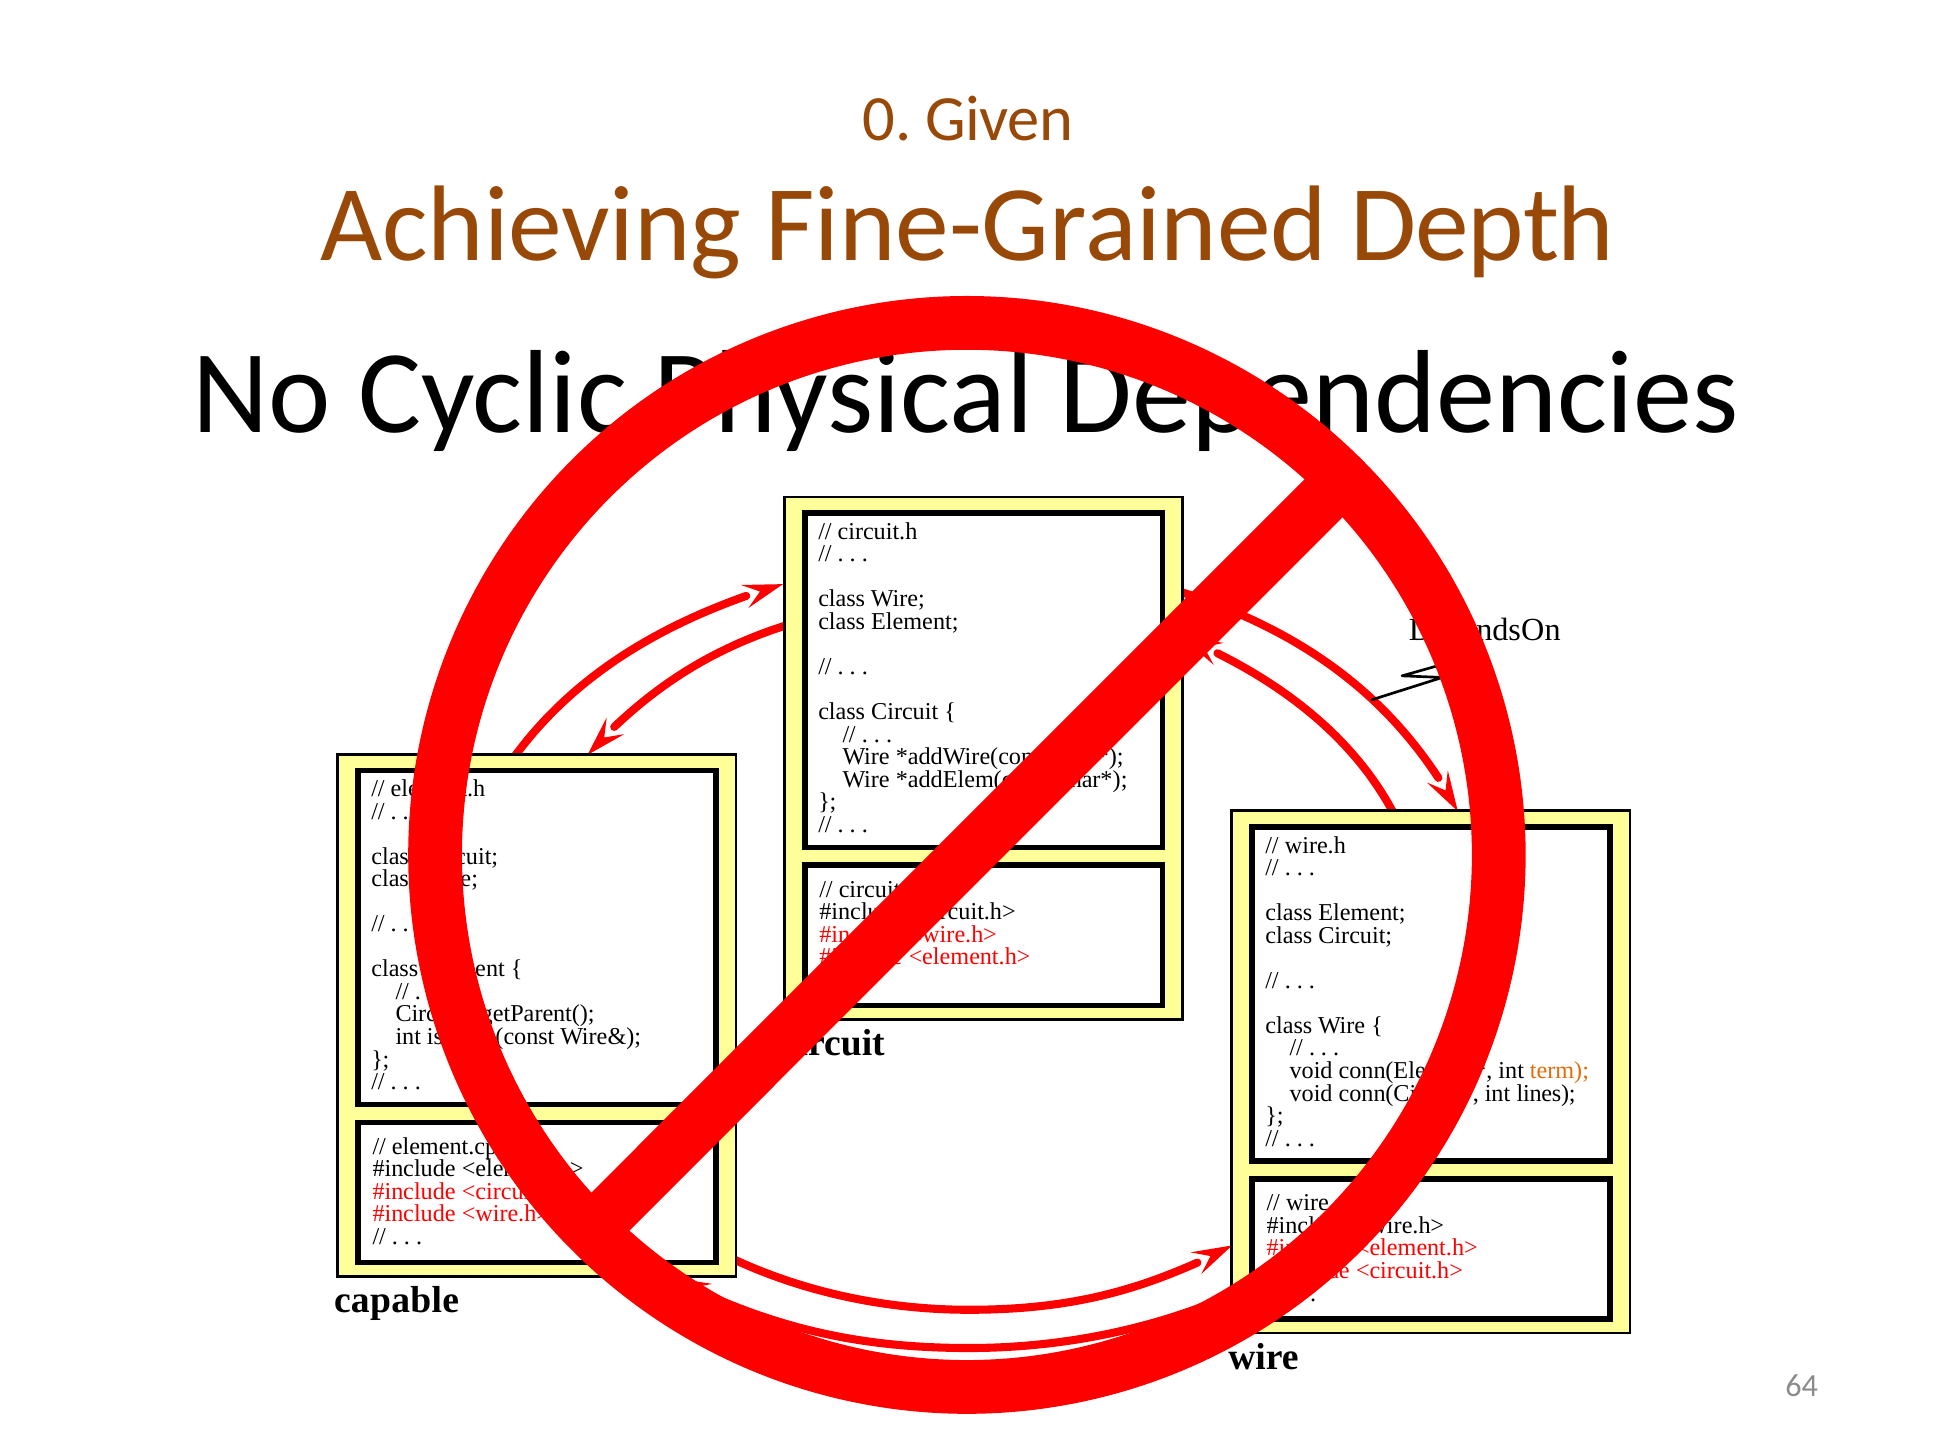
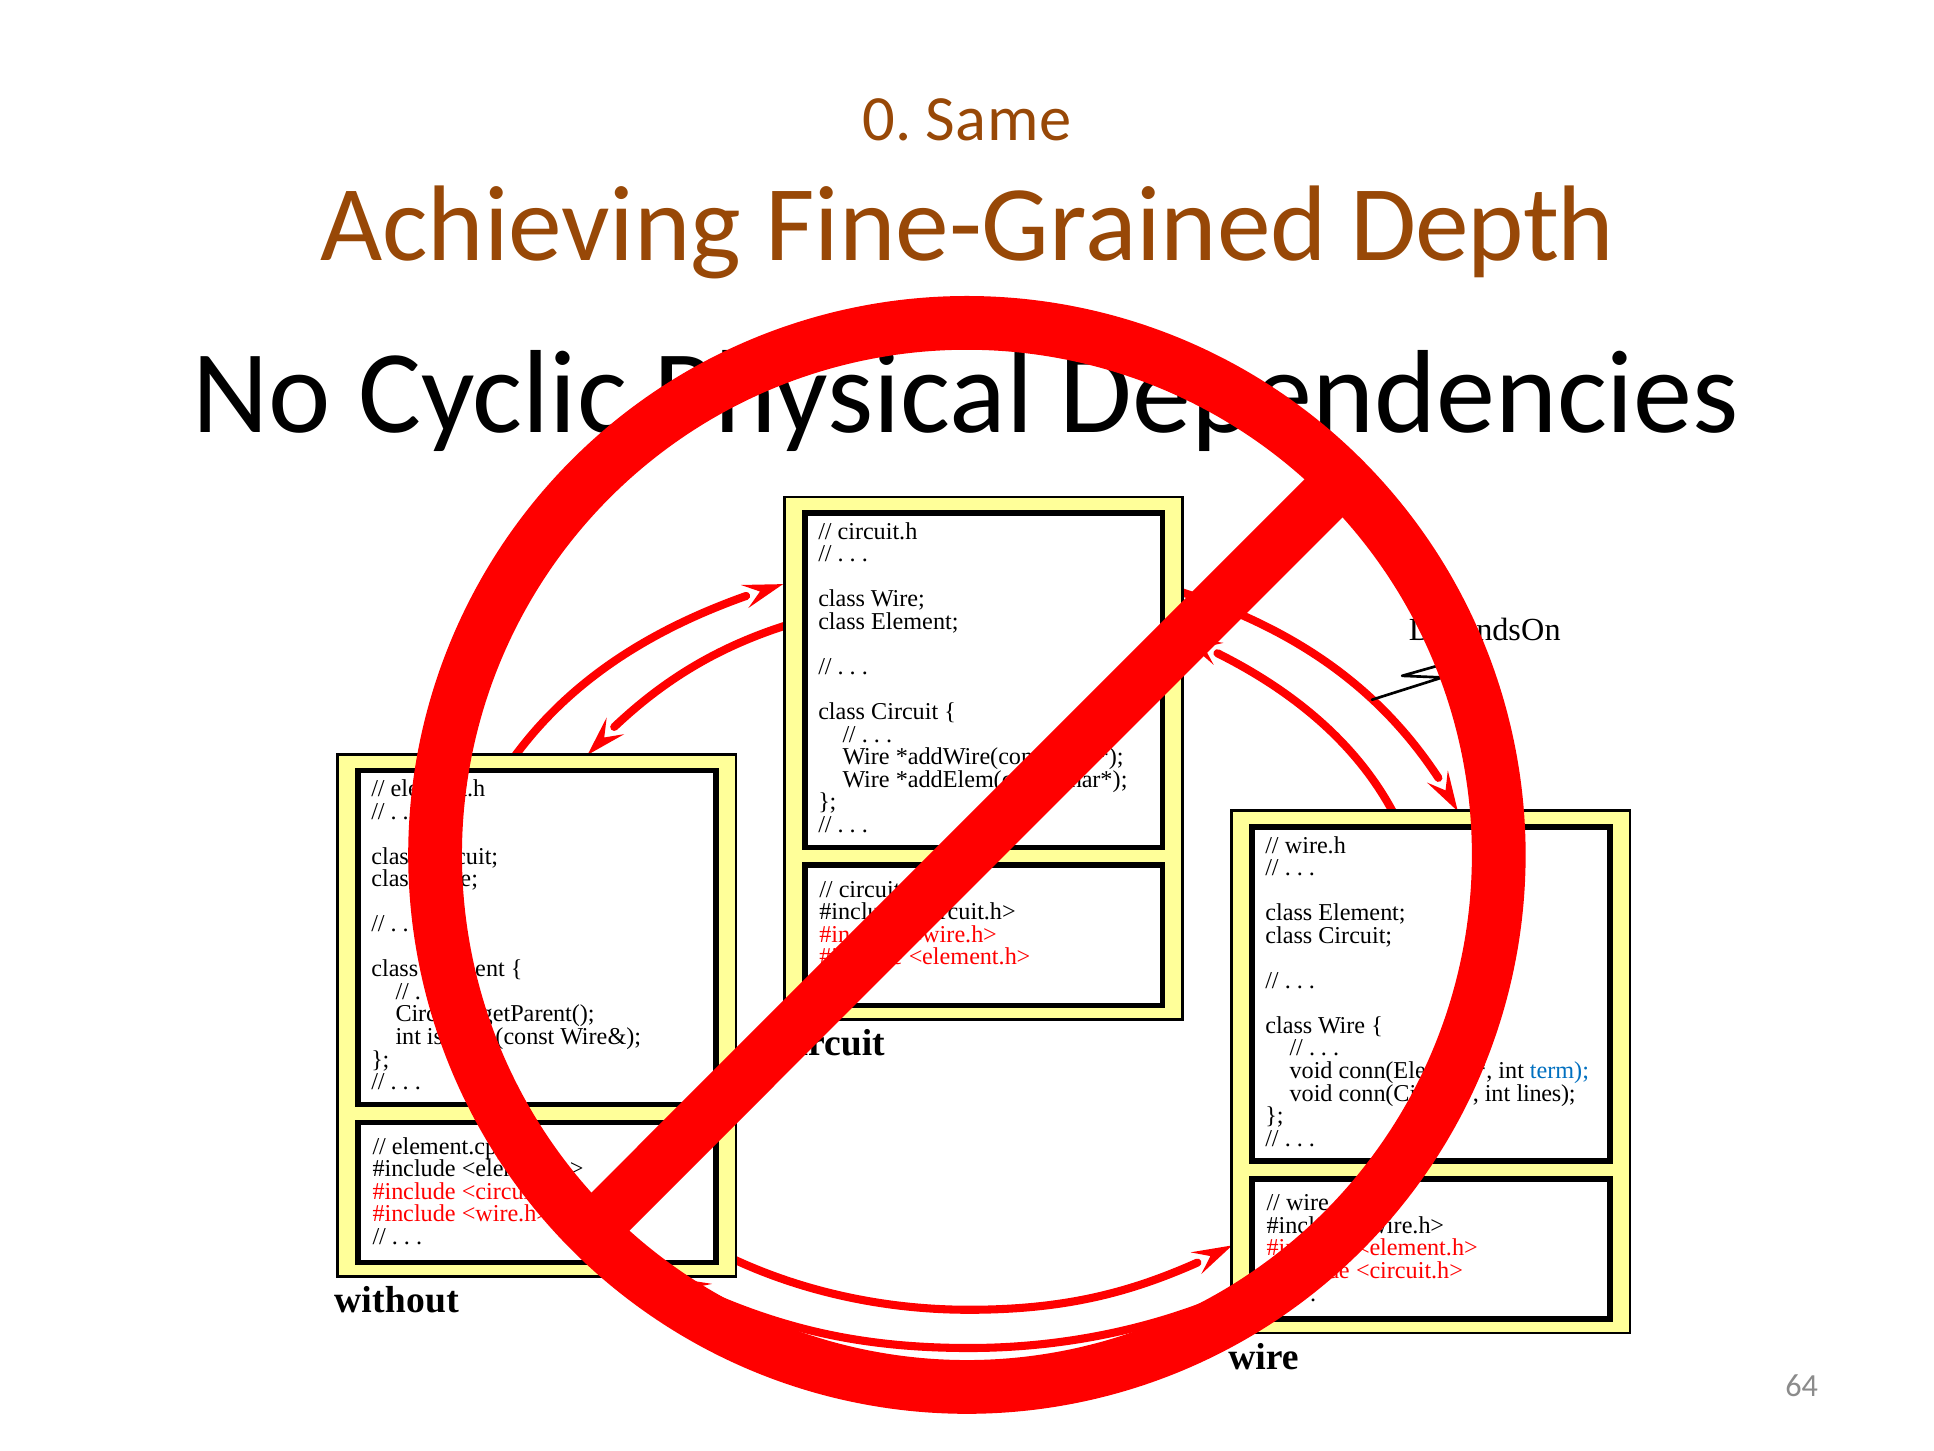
Given: Given -> Same (999, 119)
term colour: orange -> blue (1559, 1070)
capable: capable -> without (396, 1300)
